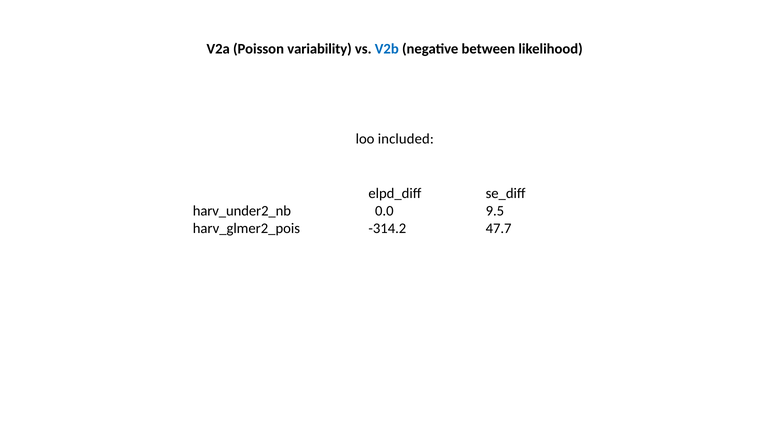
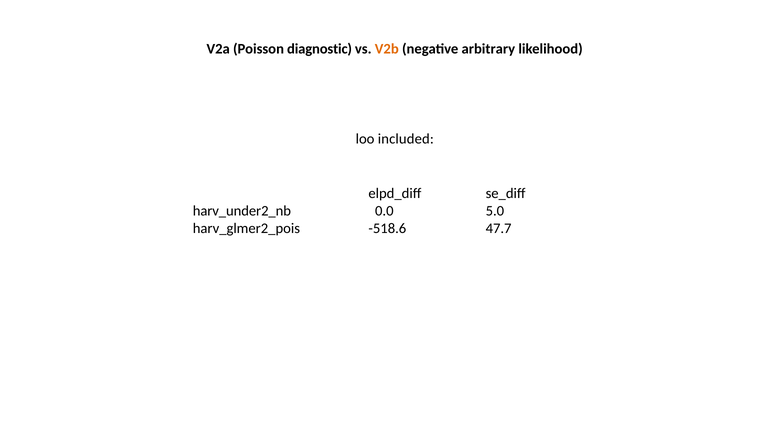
variability: variability -> diagnostic (320, 49)
V2b colour: blue -> orange (387, 49)
between: between -> arbitrary (488, 49)
9.5: 9.5 -> 5.0 (495, 211)
-314.2: -314.2 -> -518.6 (387, 229)
